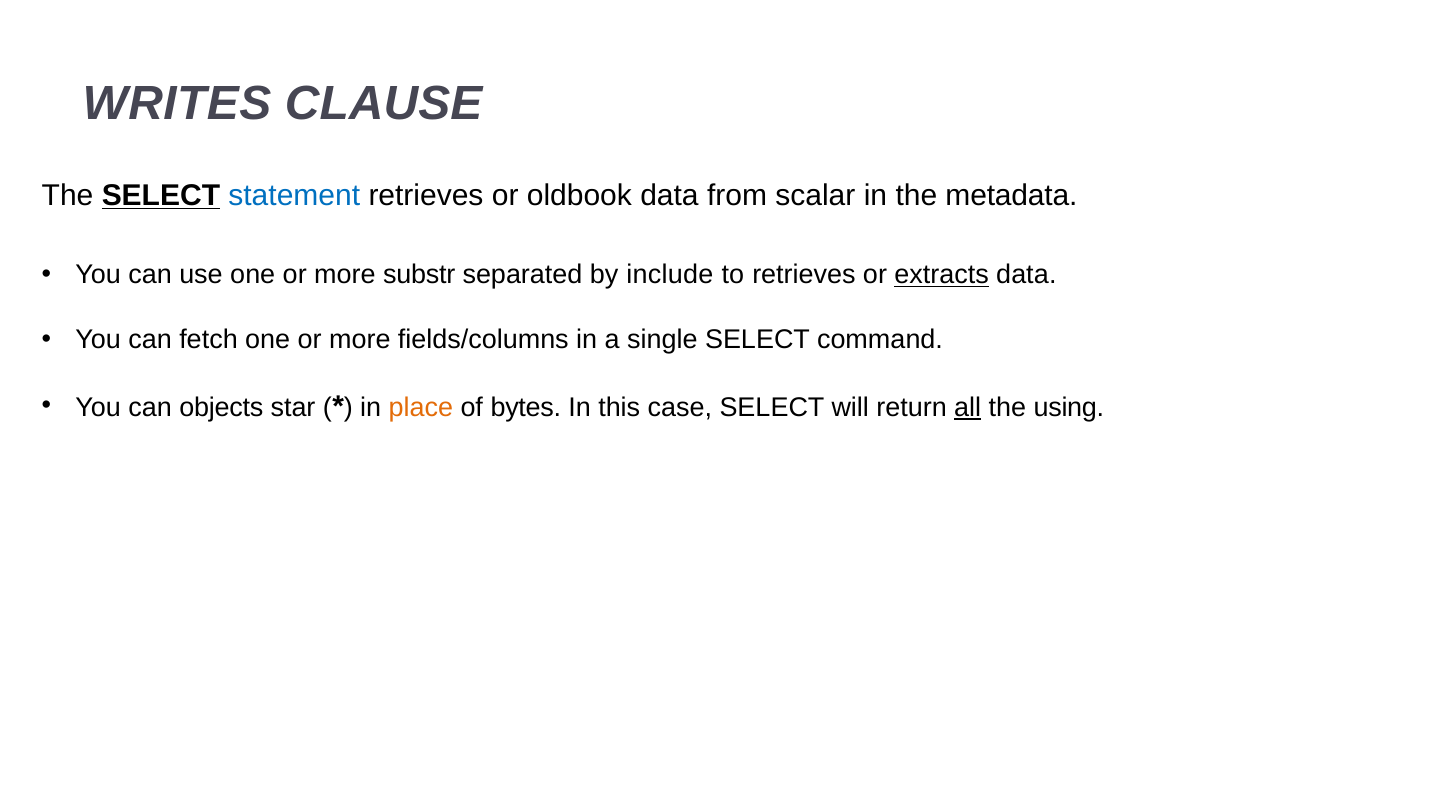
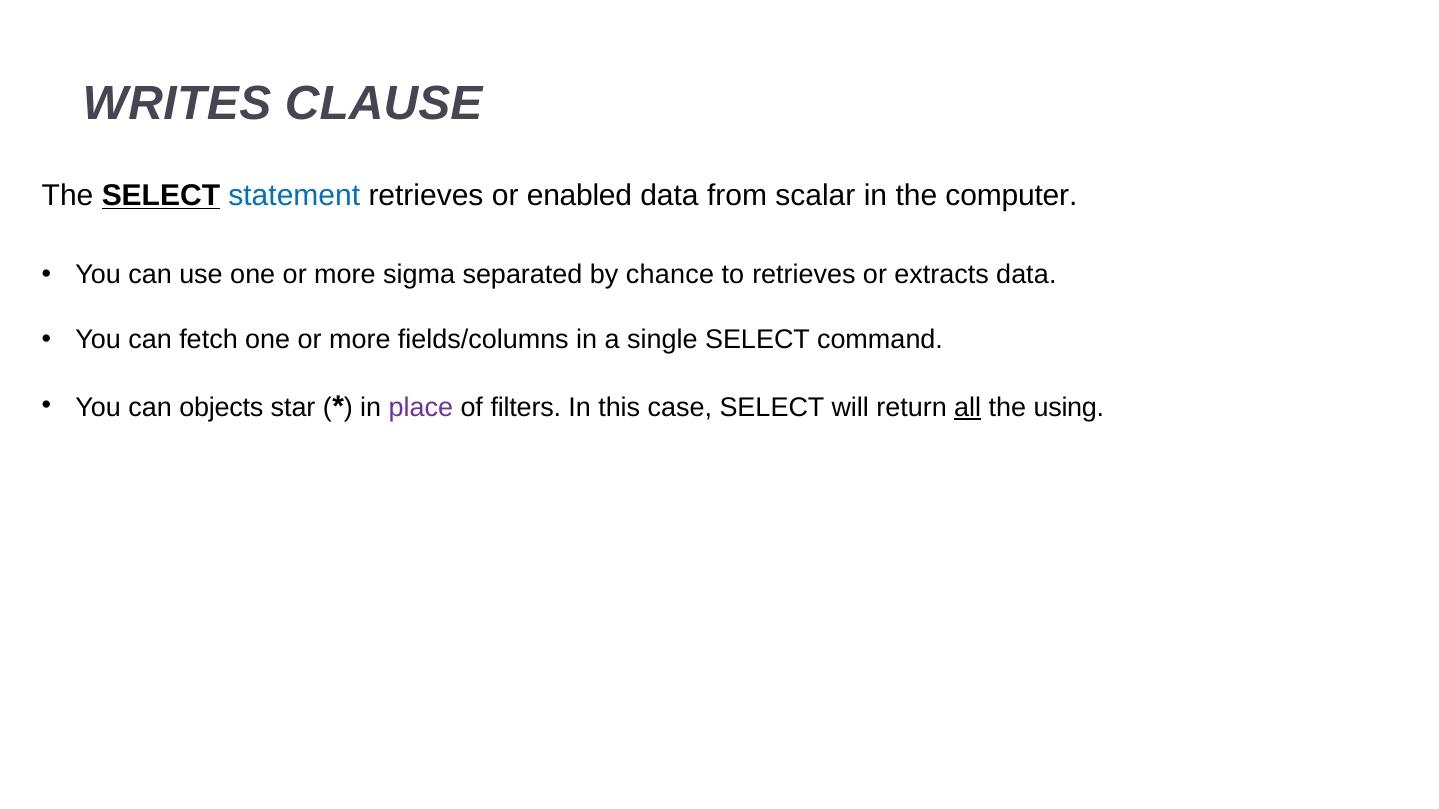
oldbook: oldbook -> enabled (579, 195)
metadata: metadata -> computer (1011, 195)
substr: substr -> sigma (419, 275)
include: include -> chance (670, 275)
extracts underline: present -> none (942, 275)
place colour: orange -> purple (421, 408)
bytes: bytes -> filters (526, 408)
